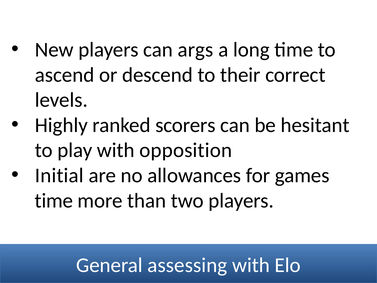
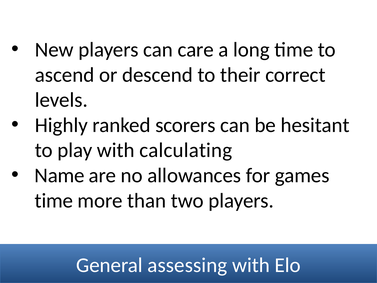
args: args -> care (196, 50)
opposition: opposition -> calculating (186, 150)
Initial: Initial -> Name (59, 175)
